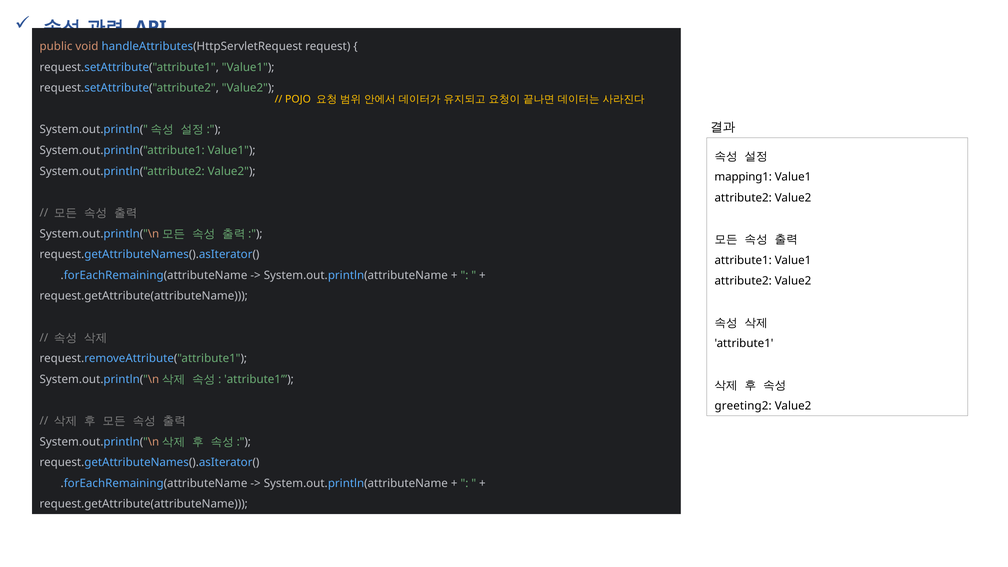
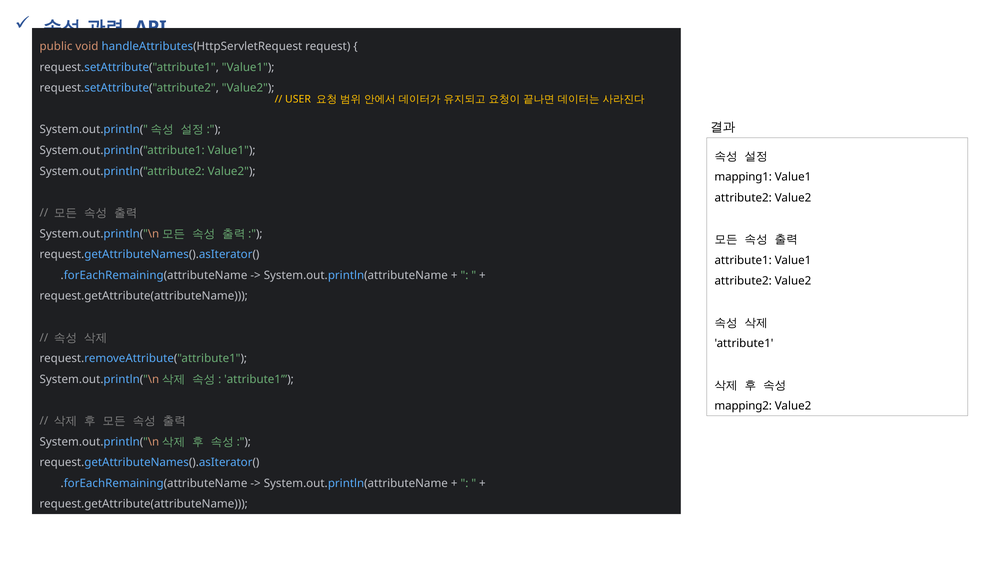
POJO: POJO -> USER (298, 99)
greeting2: greeting2 -> mapping2 (743, 406)
